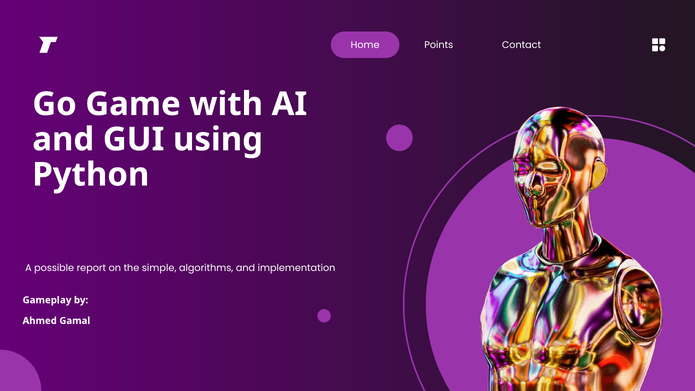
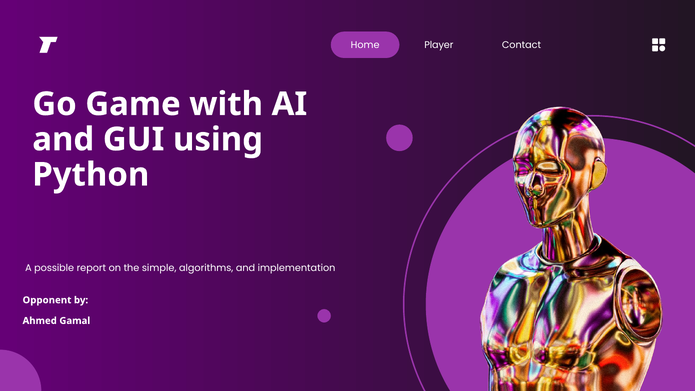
Points: Points -> Player (439, 45)
Gameplay: Gameplay -> Opponent (47, 300)
